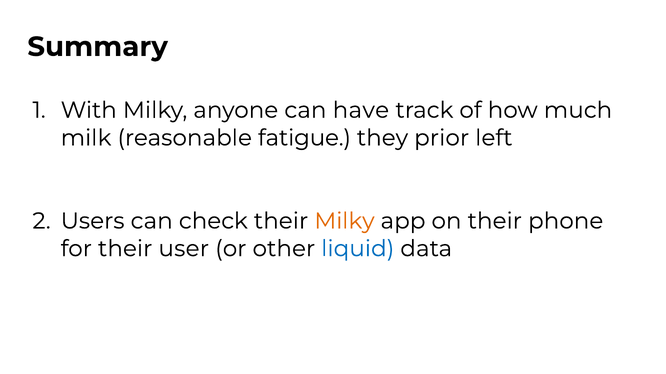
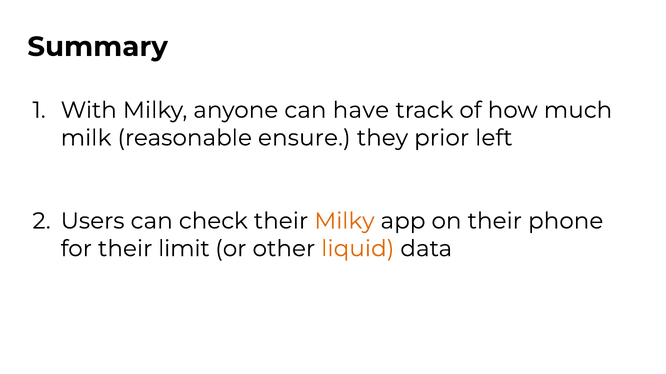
fatigue: fatigue -> ensure (304, 138)
user: user -> limit (184, 249)
liquid colour: blue -> orange (358, 249)
